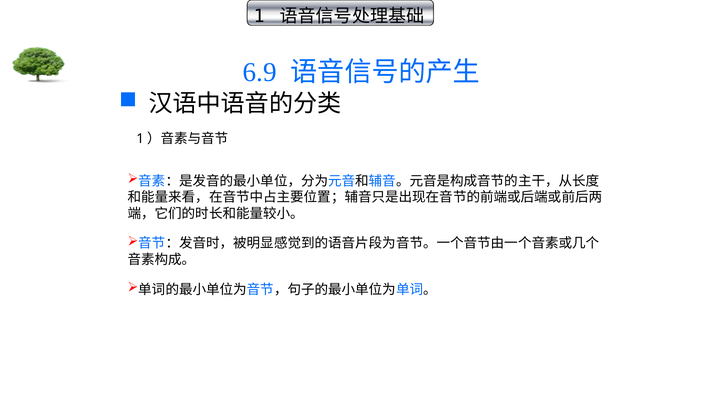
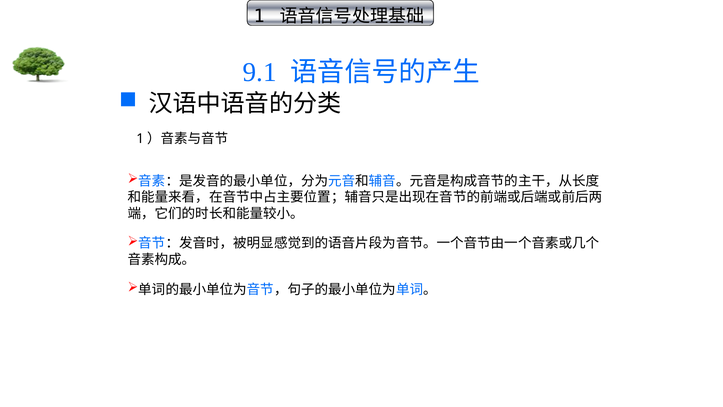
6.9: 6.9 -> 9.1 (260, 72)
